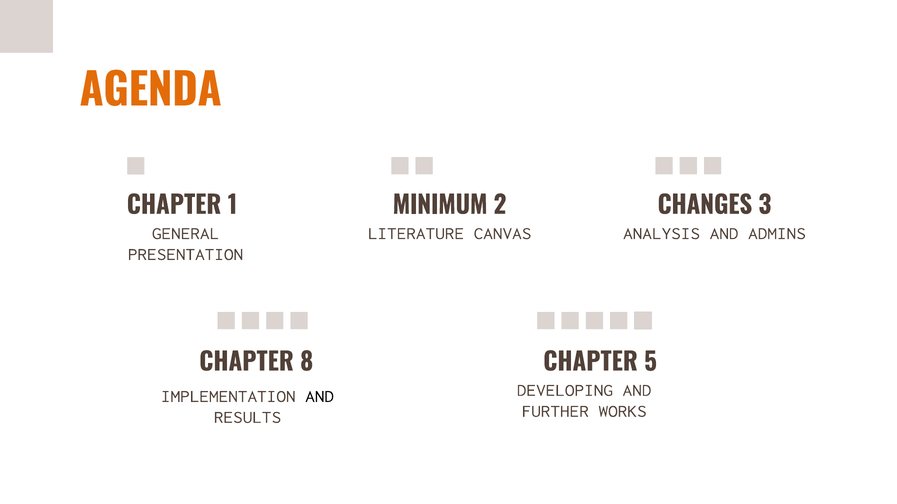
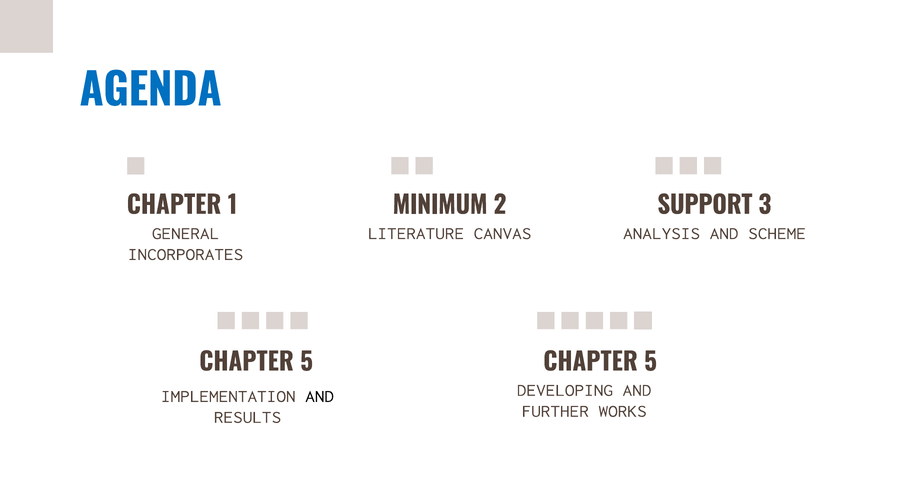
AGENDA colour: orange -> blue (151, 91)
CHANGES: CHANGES -> SUPPORT (705, 206)
ADMINS: ADMINS -> SCHEME (777, 234)
PRESENTATION: PRESENTATION -> INCORPORATES (186, 255)
8: 8 -> 5 (307, 363)
